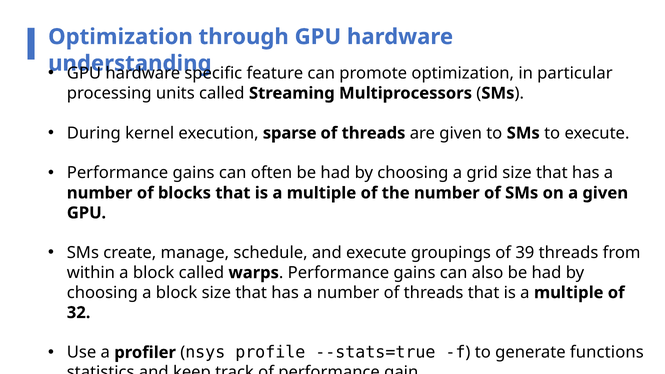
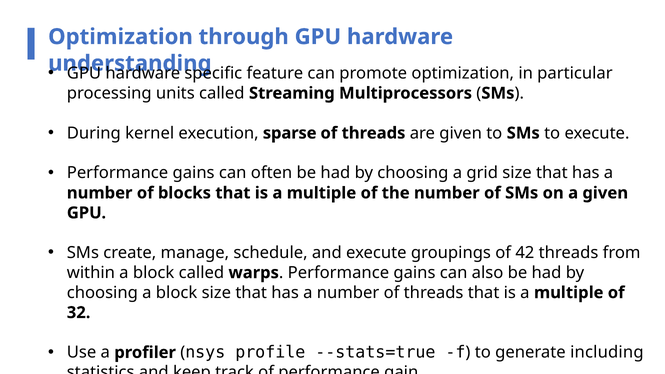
39: 39 -> 42 (525, 253)
functions: functions -> including (607, 353)
